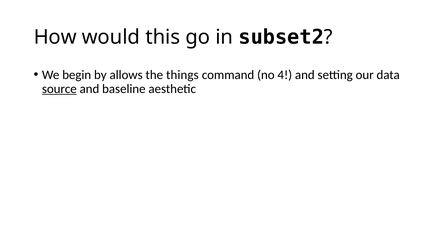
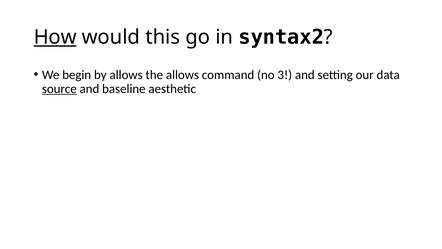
How underline: none -> present (55, 37)
subset2: subset2 -> syntax2 (281, 37)
the things: things -> allows (182, 75)
4: 4 -> 3 (285, 75)
